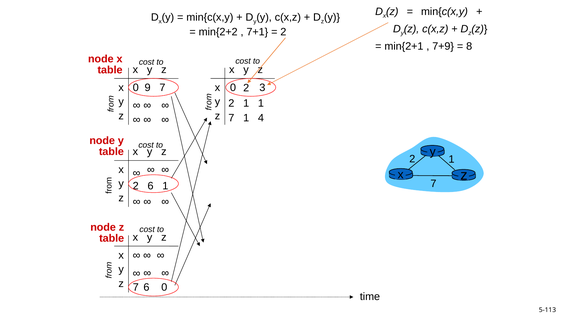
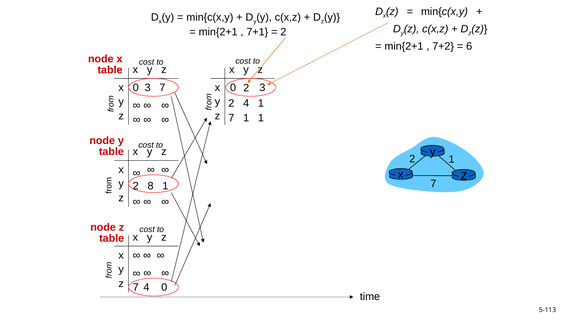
min{2+2: min{2+2 -> min{2+1 (218, 32)
7+9: 7+9 -> 7+2 (443, 46)
8: 8 -> 6 (469, 46)
0 9: 9 -> 3 (148, 88)
2 1: 1 -> 4 (246, 103)
1 4: 4 -> 1 (261, 118)
2 6: 6 -> 8 (151, 186)
7 6: 6 -> 4 (146, 287)
